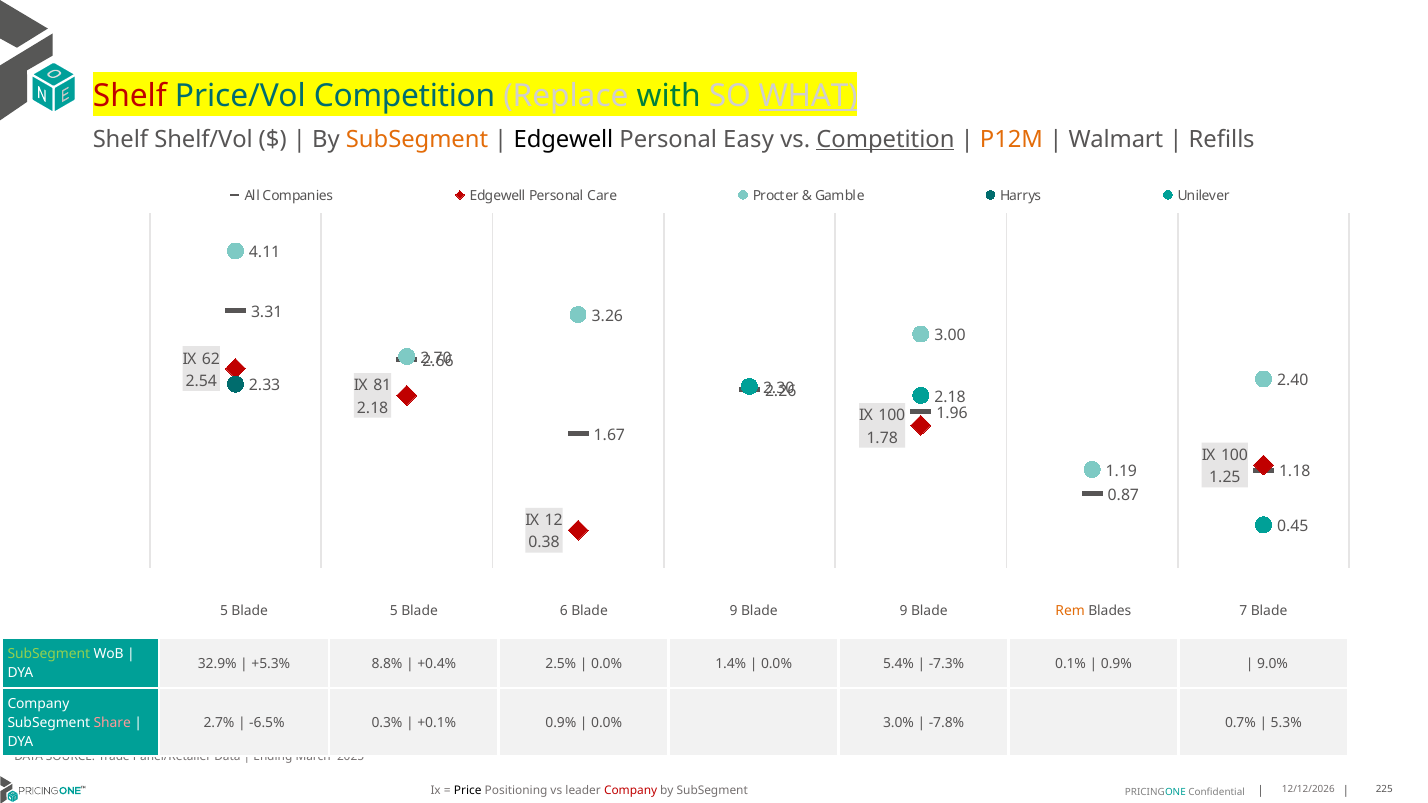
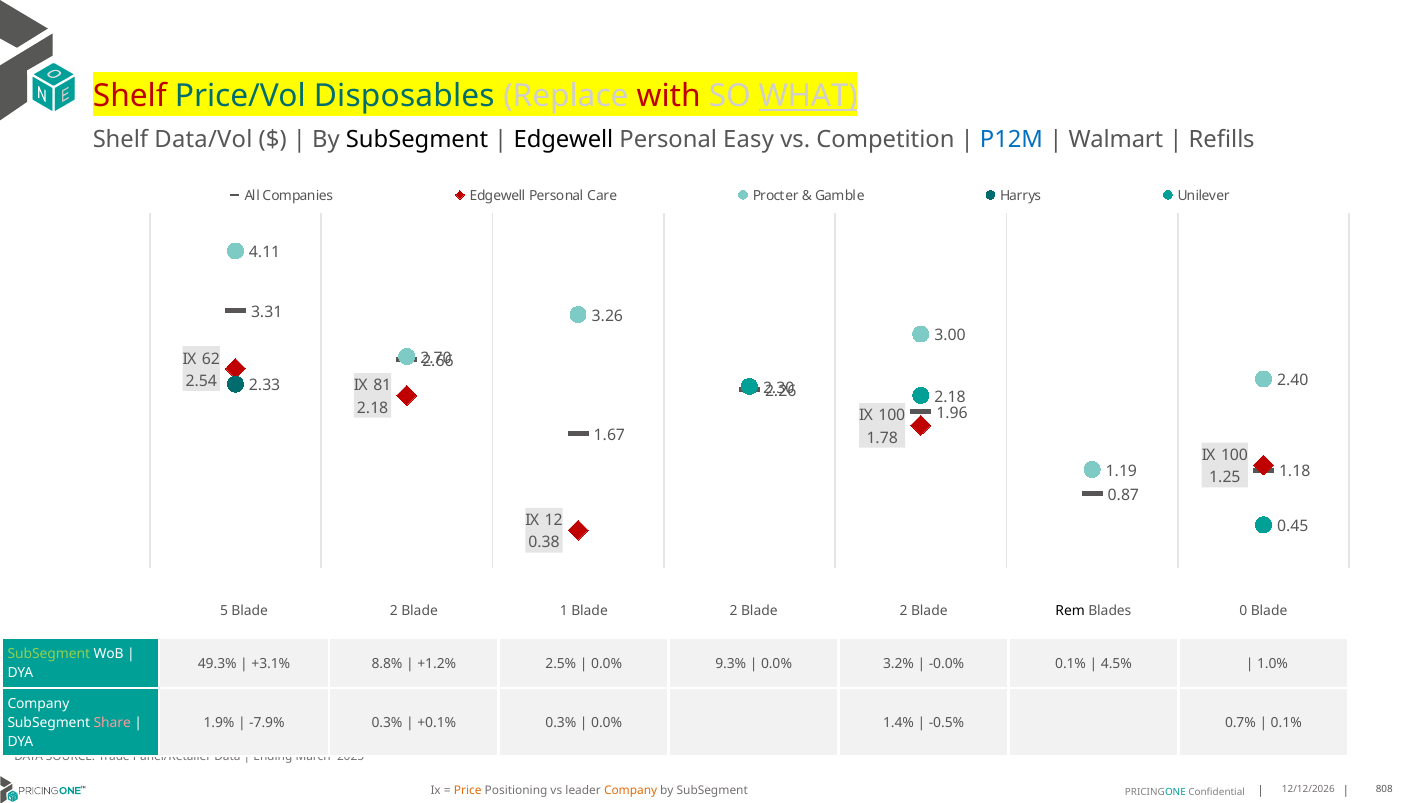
Price/Vol Competition: Competition -> Disposables (404, 96)
with colour: green -> red (669, 96)
Shelf/Vol: Shelf/Vol -> Data/Vol (203, 139)
SubSegment colour: orange -> black (417, 139)
Competition underline: present -> none (885, 139)
P12M colour: orange -> blue (1011, 139)
5 Blade 5: 5 -> 2 (394, 611)
6: 6 -> 1 (564, 611)
9: 9 -> 2 (734, 611)
9: 9 -> 2 (904, 611)
Rem colour: orange -> black (1070, 611)
7: 7 -> 0 (1243, 611)
32.9%: 32.9% -> 49.3% (217, 664)
+5.3%: +5.3% -> +3.1% (271, 664)
+0.4%: +0.4% -> +1.2% (437, 664)
1.4%: 1.4% -> 9.3% (731, 664)
5.4%: 5.4% -> 3.2% (899, 664)
-7.3%: -7.3% -> -0.0% (947, 664)
0.9%: 0.9% -> 4.5% (1116, 664)
9.0%: 9.0% -> 1.0% (1272, 664)
2.7%: 2.7% -> 1.9% (219, 723)
-6.5%: -6.5% -> -7.9% (267, 723)
+0.1% 0.9%: 0.9% -> 0.3% (561, 723)
3.0%: 3.0% -> 1.4% (899, 723)
-7.8%: -7.8% -> -0.5% (947, 723)
5.3%: 5.3% -> 0.1% (1286, 723)
Price colour: black -> orange (468, 791)
Company colour: red -> orange (631, 791)
225: 225 -> 808 (1384, 790)
